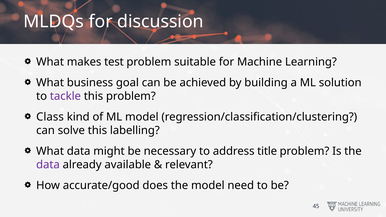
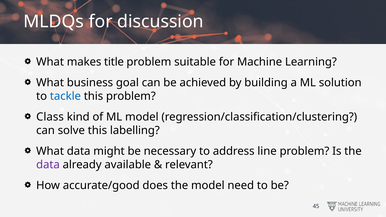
test: test -> title (114, 62)
tackle colour: purple -> blue (65, 96)
title: title -> line (267, 151)
